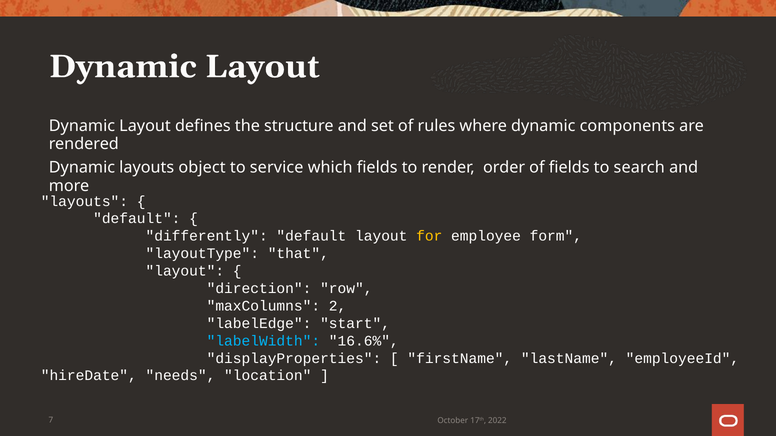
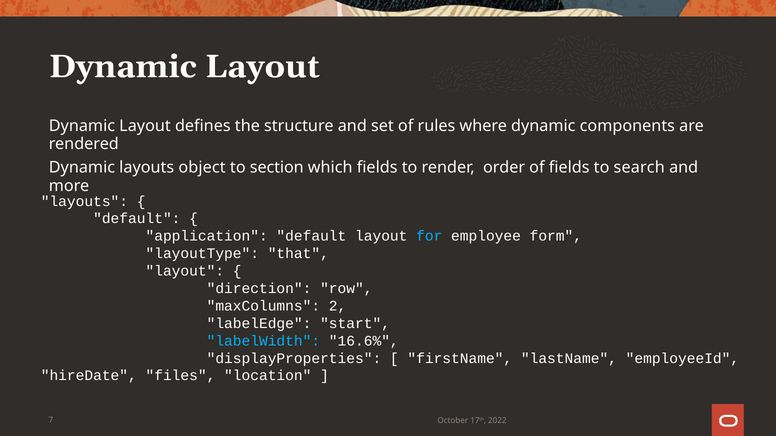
service: service -> section (277, 168)
differently: differently -> application (207, 236)
for colour: yellow -> light blue (429, 236)
needs: needs -> files (180, 376)
